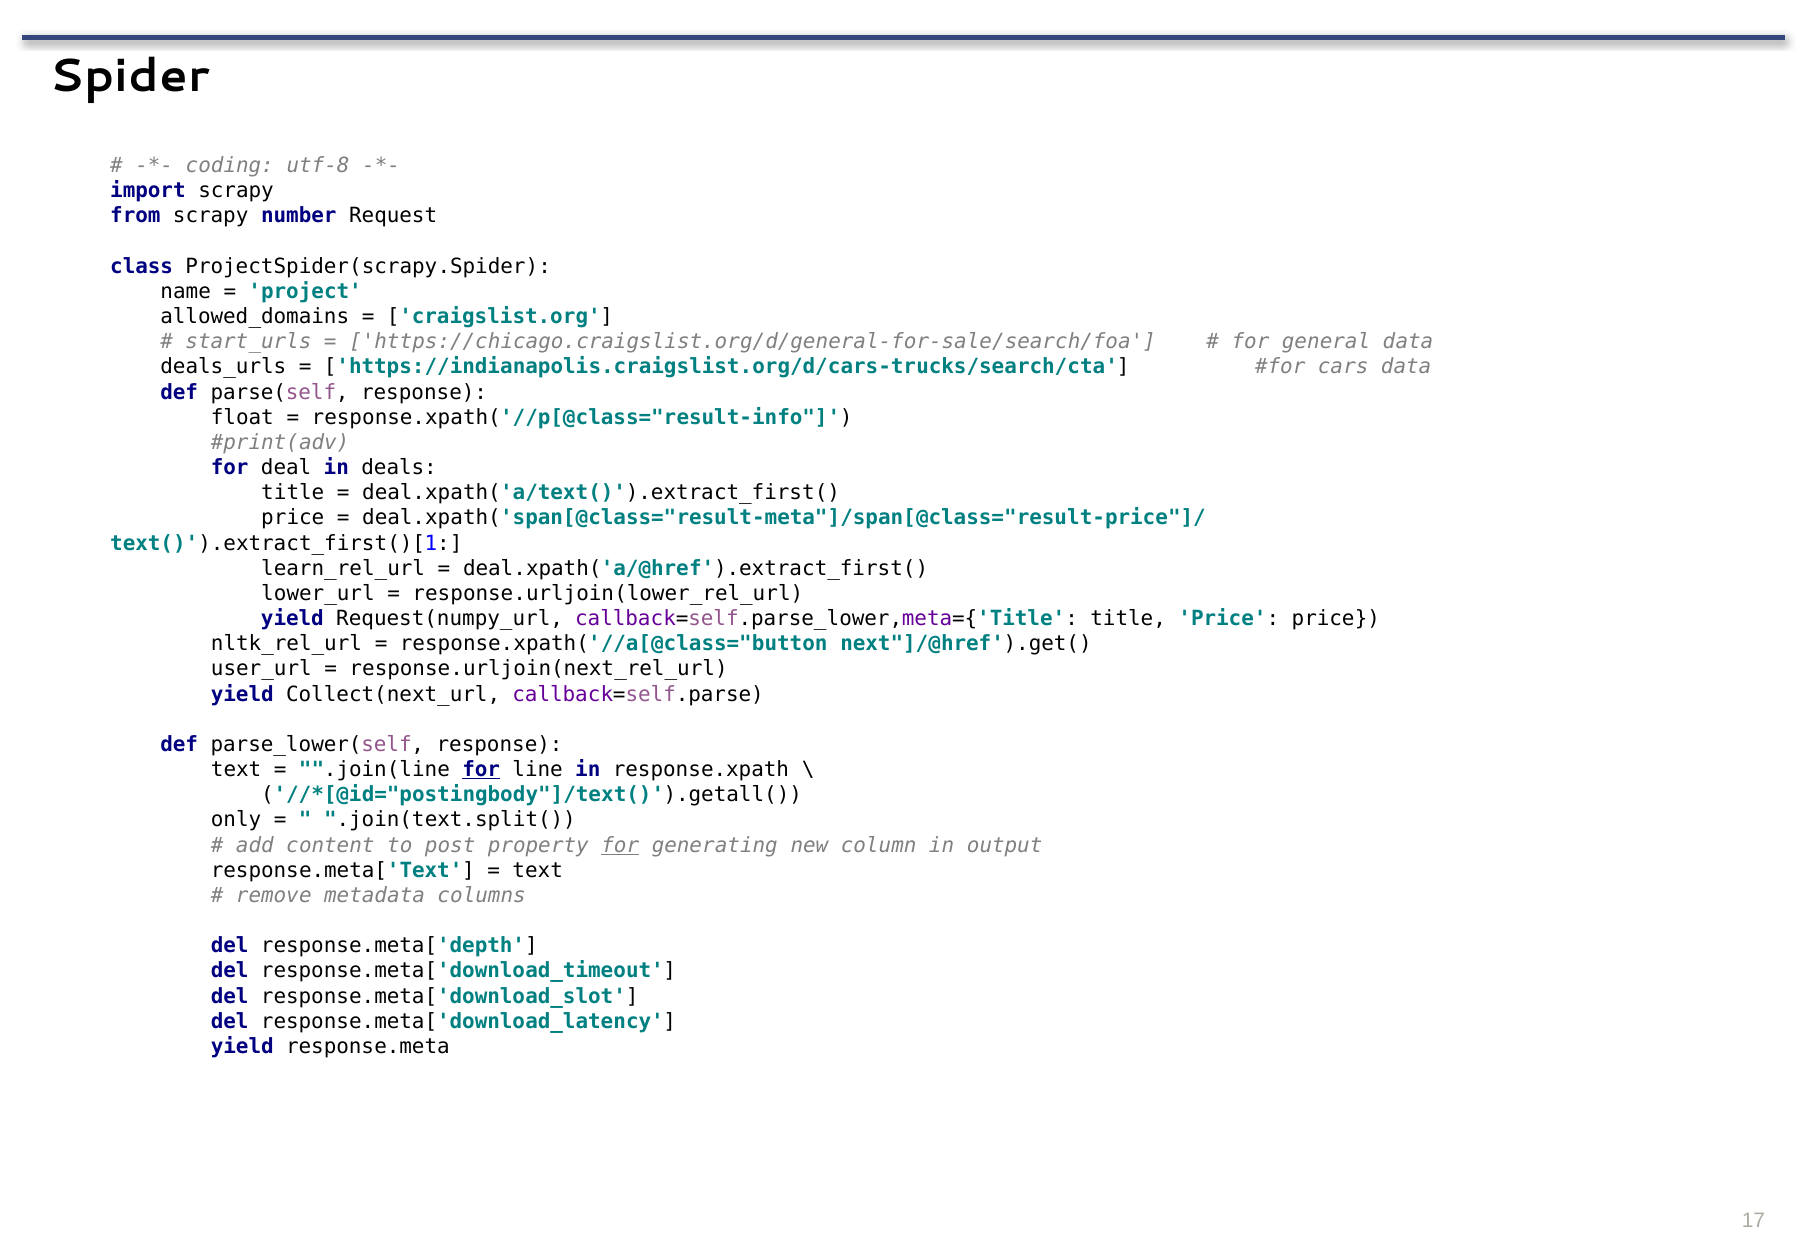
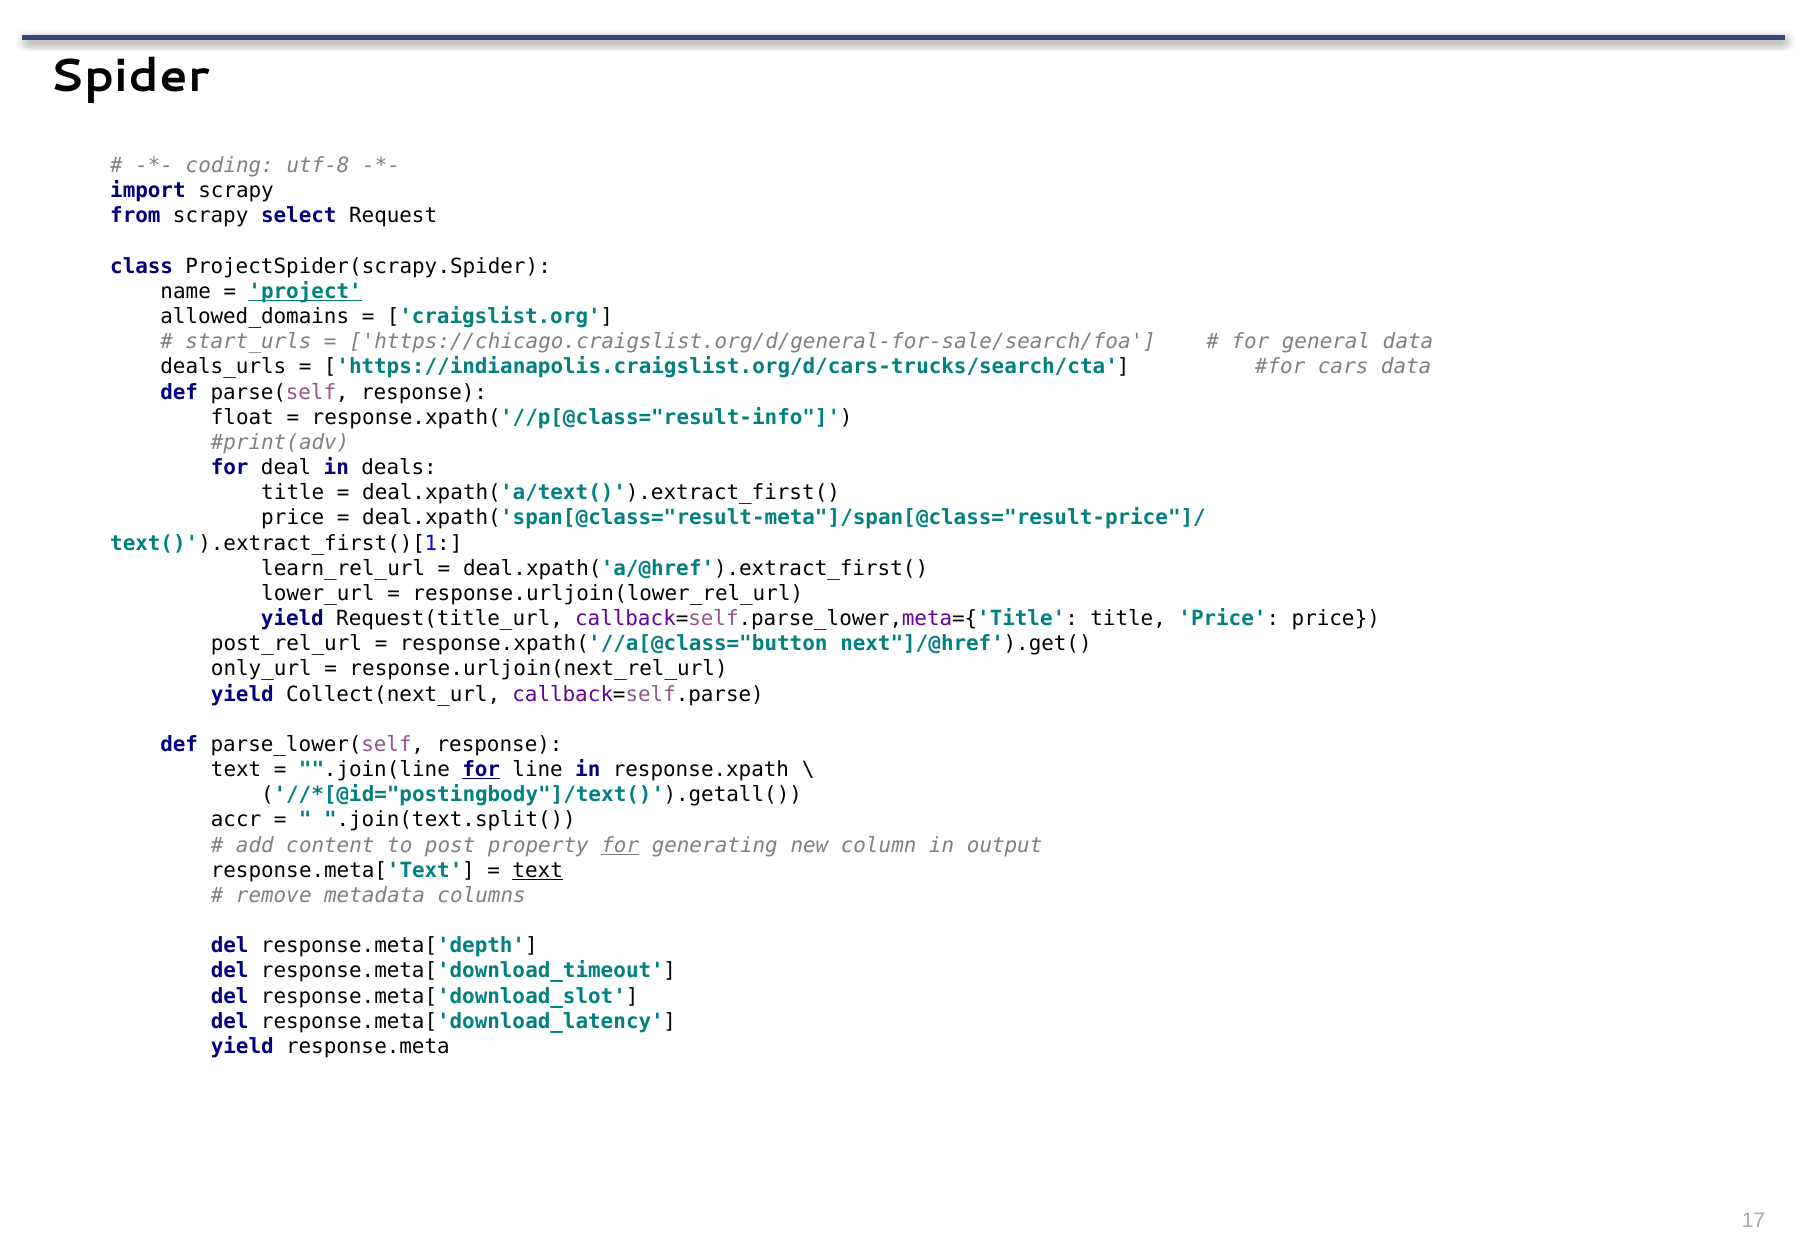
number: number -> select (299, 216)
project underline: none -> present (305, 291)
Request(numpy_url: Request(numpy_url -> Request(title_url (450, 618)
nltk_rel_url: nltk_rel_url -> post_rel_url (286, 644)
user_url: user_url -> only_url (261, 669)
only: only -> accr (236, 820)
text underline: none -> present (538, 870)
